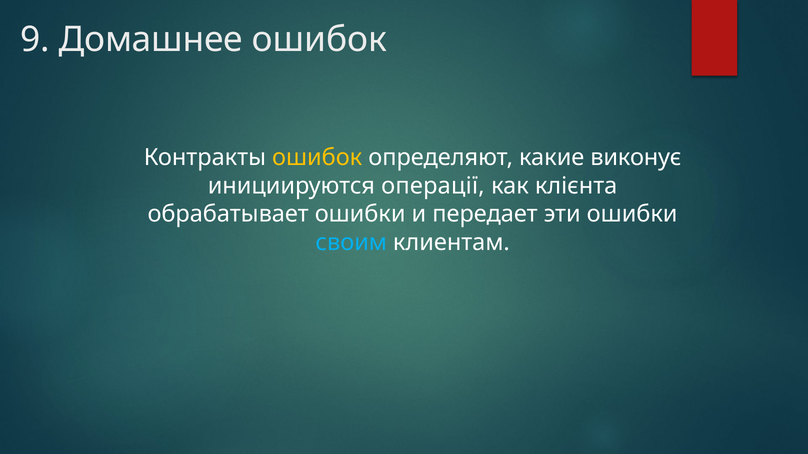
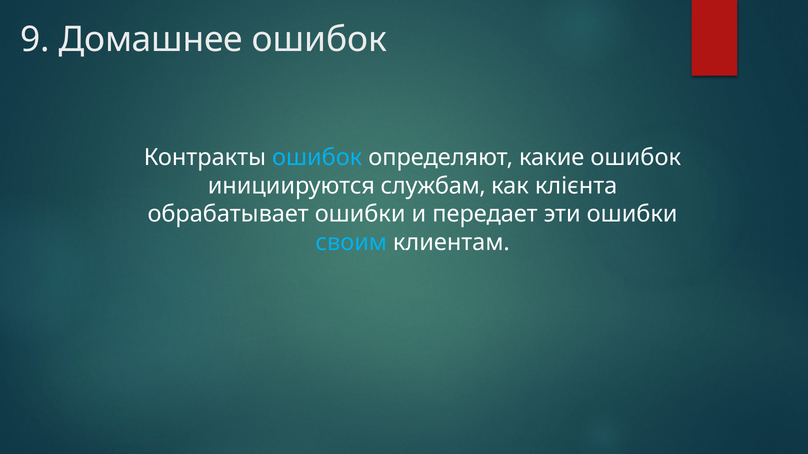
ошибок colour: yellow -> light blue (317, 158)
какие виконує: виконує -> ошибок (636, 158)
операції: операції -> службам (433, 186)
